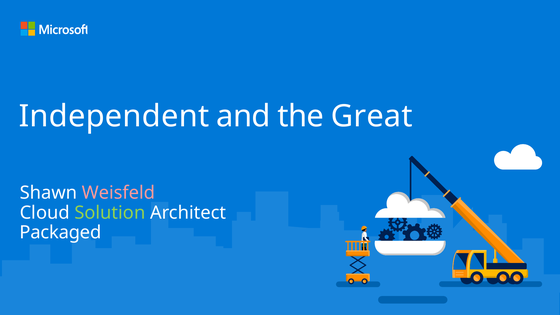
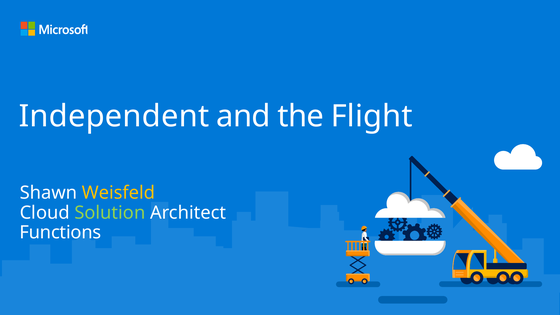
Great: Great -> Flight (372, 116)
Weisfeld colour: pink -> yellow (118, 193)
Packaged: Packaged -> Functions (60, 232)
